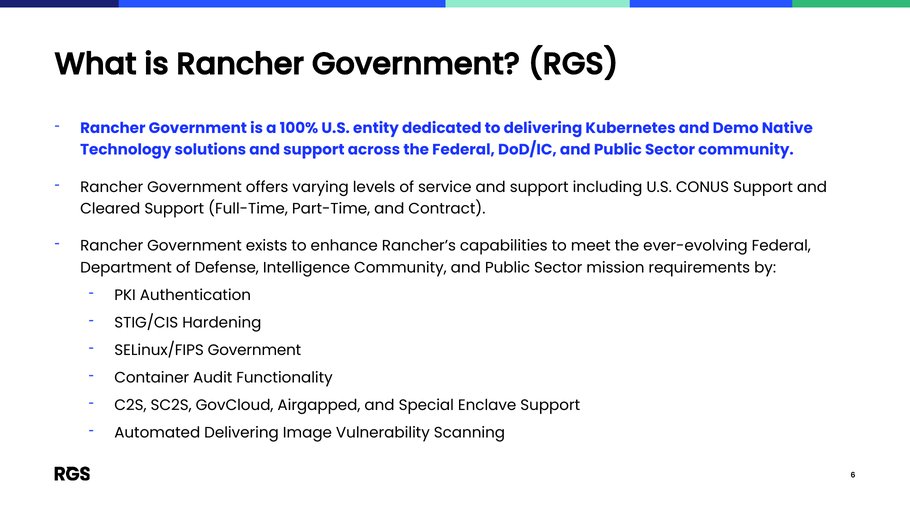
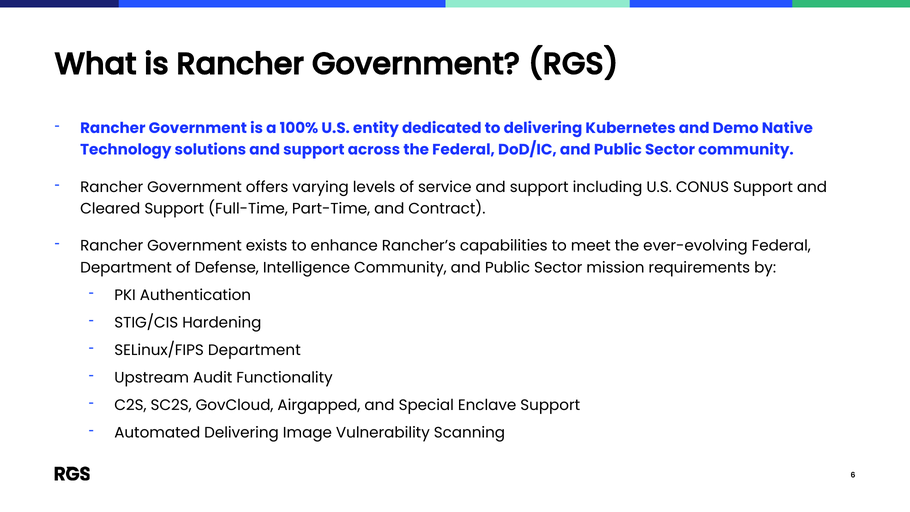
SELinux/FIPS Government: Government -> Department (254, 350)
Container: Container -> Upstream (152, 378)
